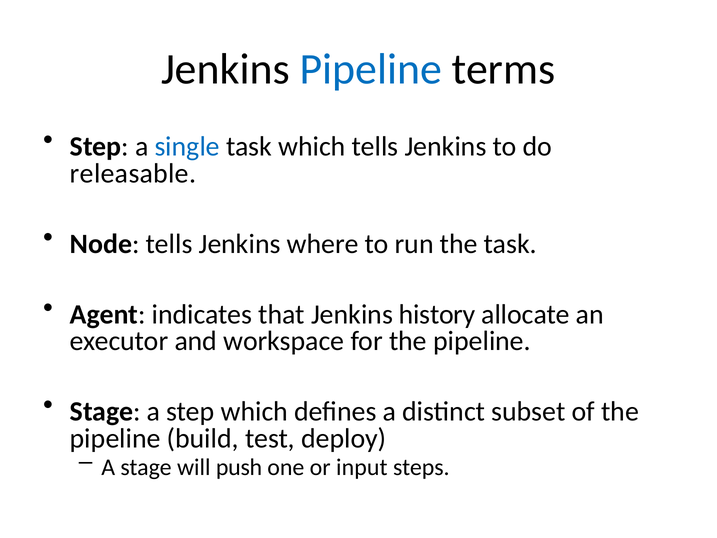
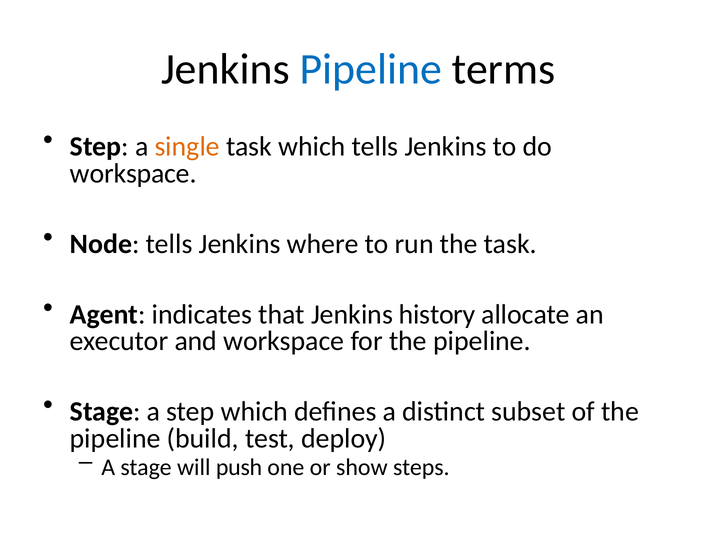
single colour: blue -> orange (187, 147)
releasable: releasable -> workspace (133, 173)
input: input -> show (362, 467)
